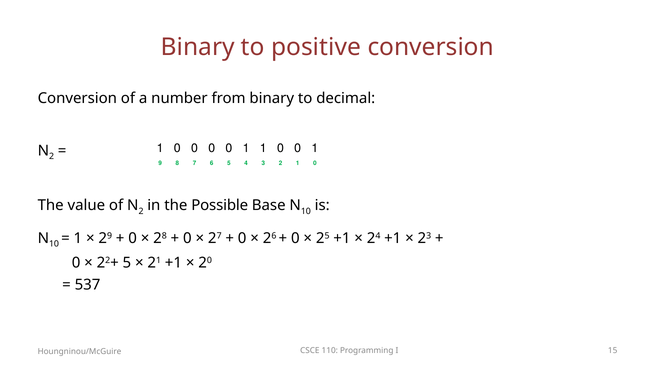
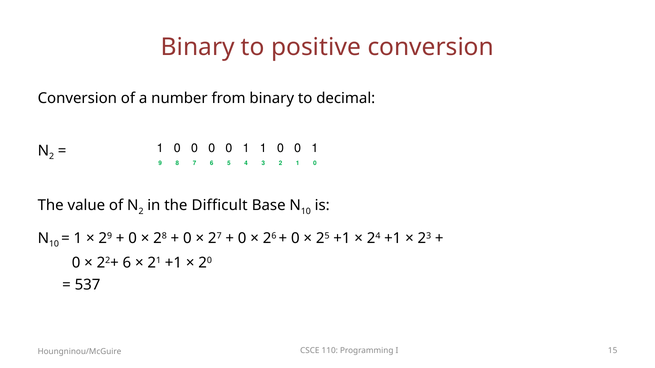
Possible: Possible -> Difficult (220, 206)
22+ 5: 5 -> 6 (127, 263)
